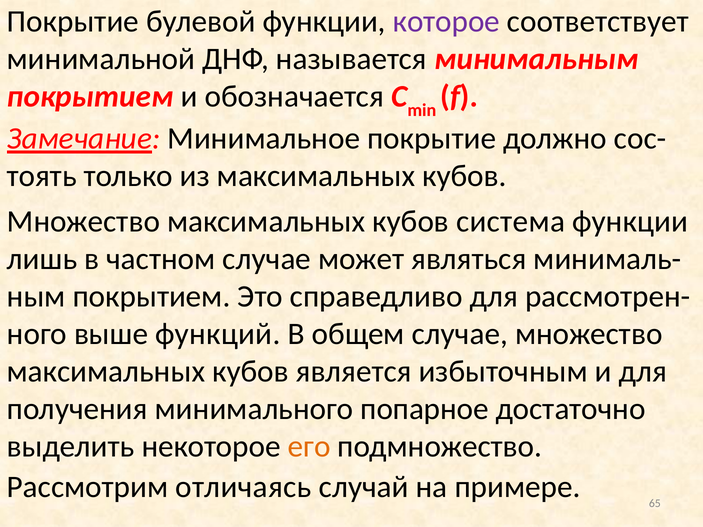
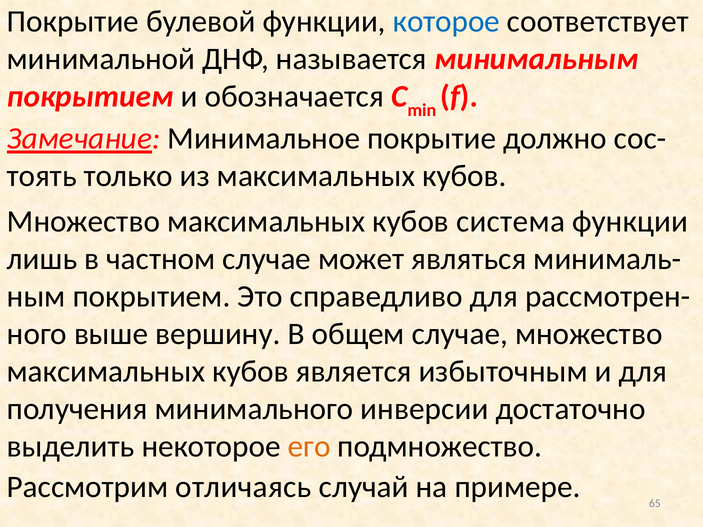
которое colour: purple -> blue (446, 22)
функций: функций -> вершину (218, 334)
попарное: попарное -> инверсии (424, 409)
